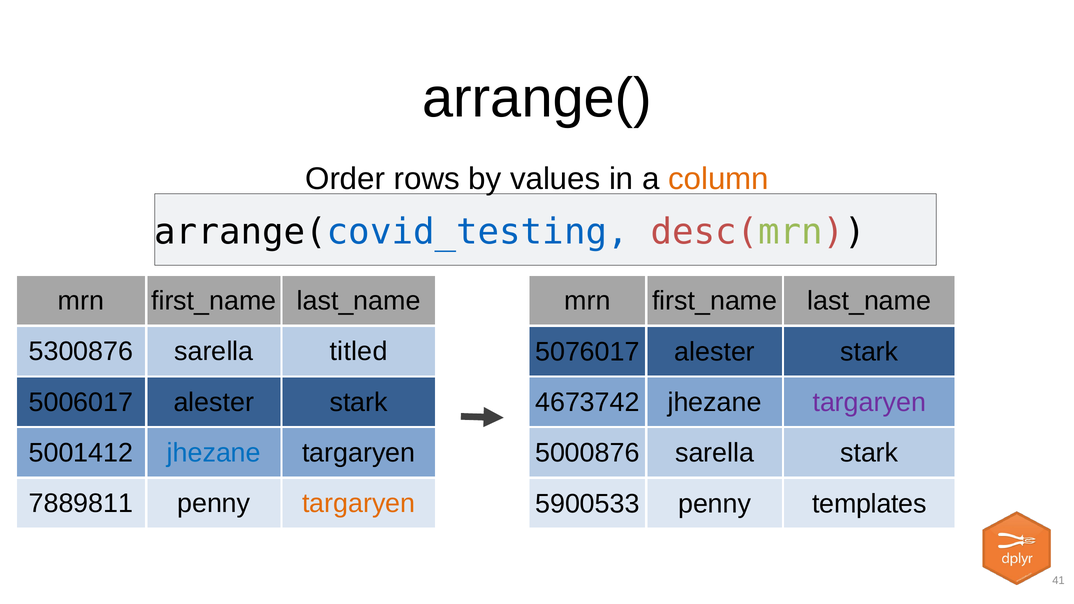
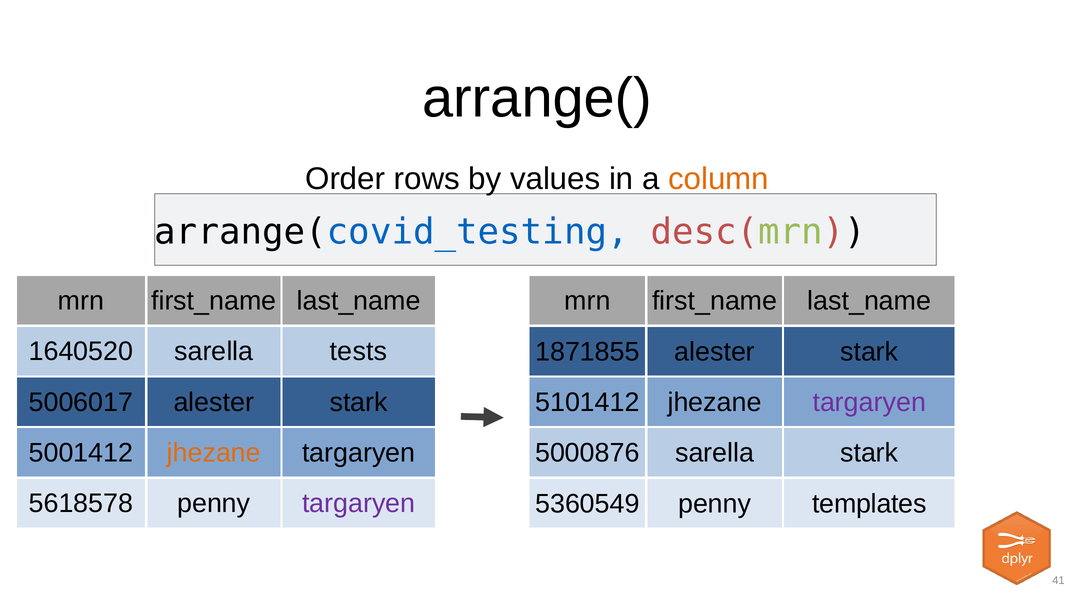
5300876: 5300876 -> 1640520 (81, 352)
titled: titled -> tests (359, 352)
5076017: 5076017 -> 1871855 (587, 352)
4673742: 4673742 -> 5101412 (587, 402)
jhezane colour: blue -> orange (214, 453)
7889811: 7889811 -> 5618578 (81, 504)
targaryen colour: orange -> purple (359, 504)
5900533: 5900533 -> 5360549 (587, 504)
